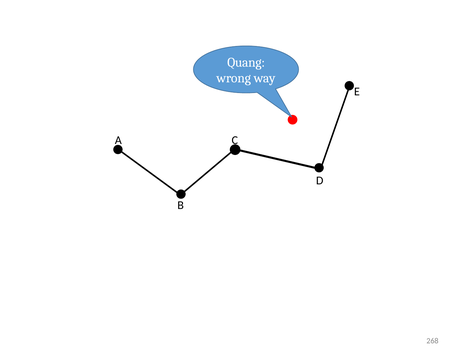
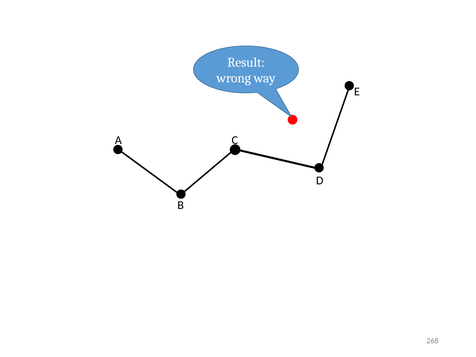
Quang: Quang -> Result (246, 62)
